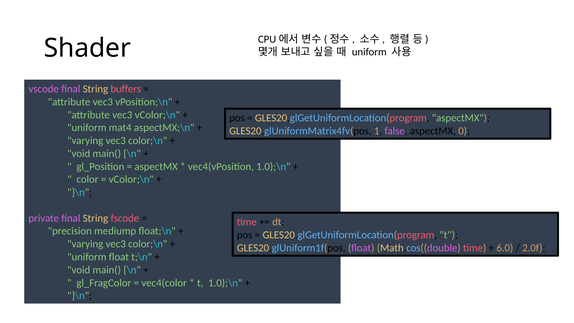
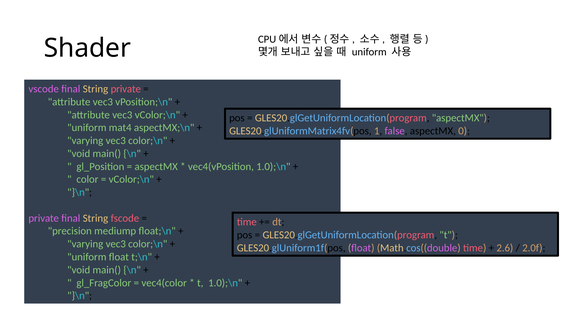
String buffers: buffers -> private (126, 89)
6.0: 6.0 -> 2.6 (505, 248)
